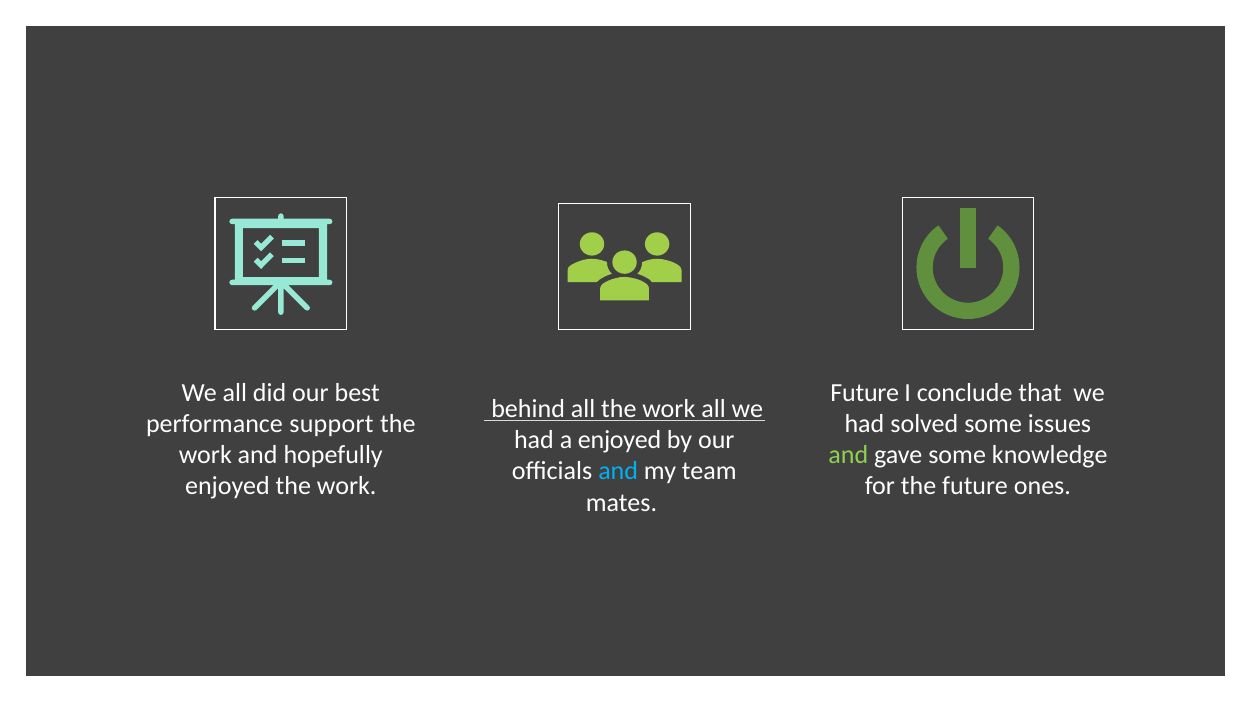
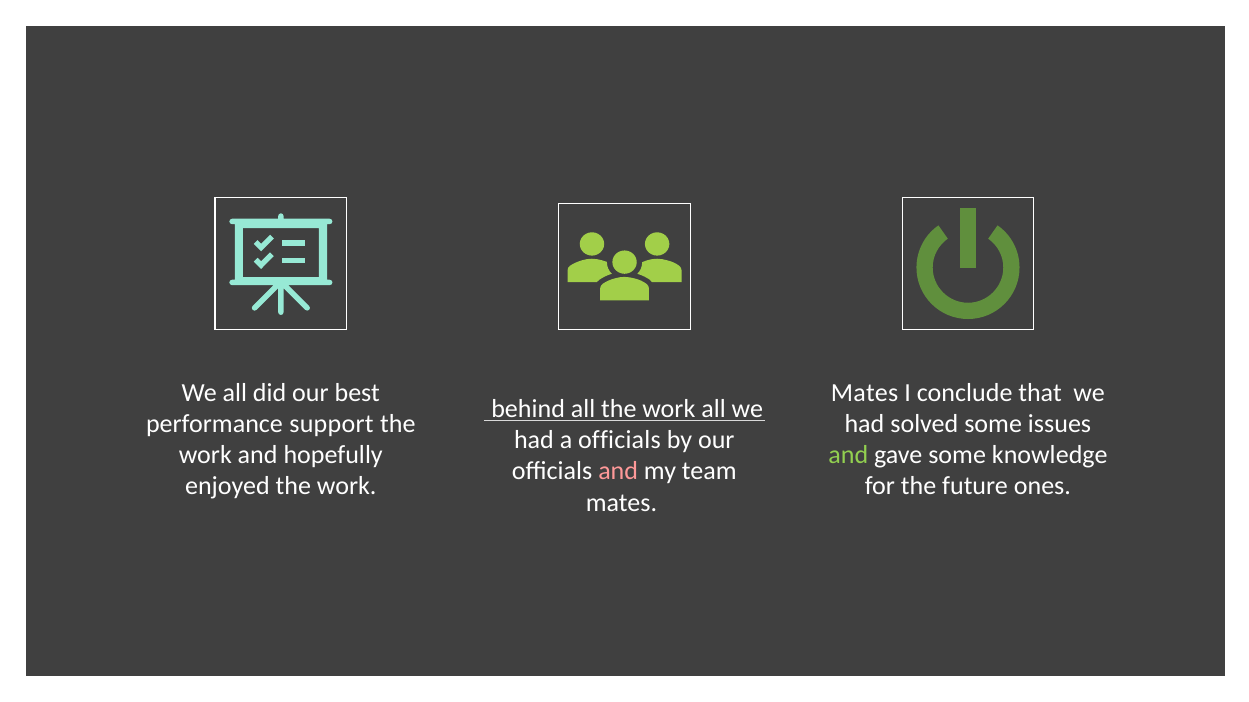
Future: Future -> Mates (865, 393)
a enjoyed: enjoyed -> officials (619, 440)
and colour: light blue -> pink (618, 472)
